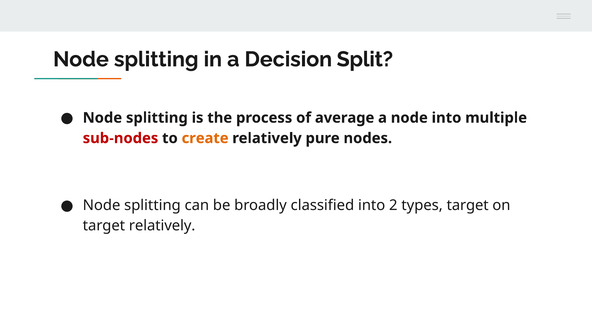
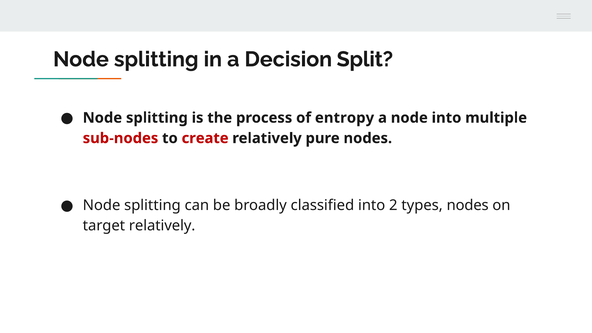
average: average -> entropy (345, 118)
create colour: orange -> red (205, 138)
types target: target -> nodes (468, 205)
